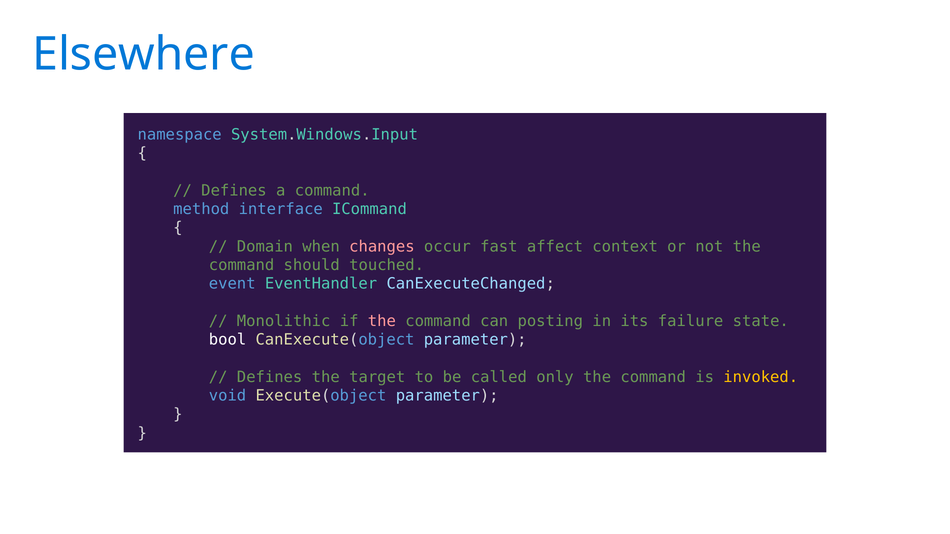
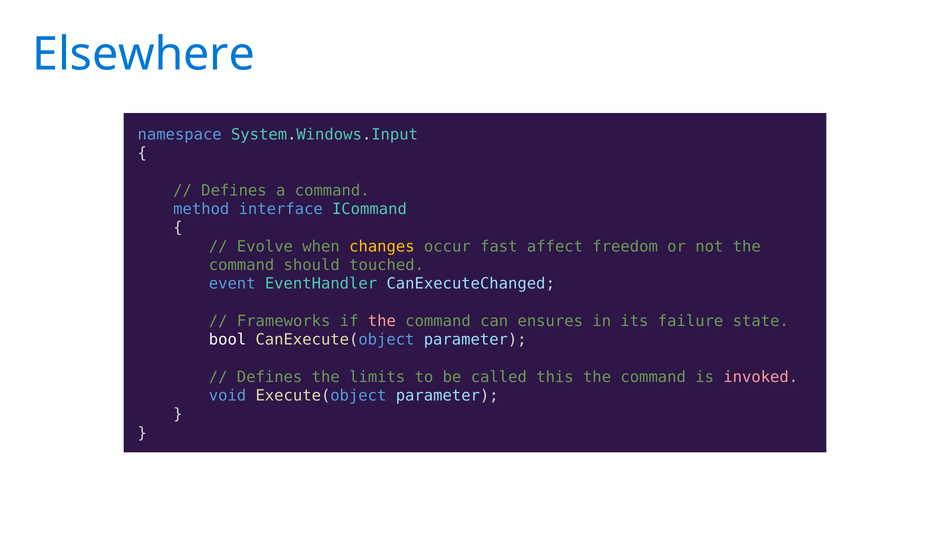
Domain: Domain -> Evolve (265, 247)
changes colour: pink -> yellow (382, 247)
context: context -> freedom (625, 247)
Monolithic: Monolithic -> Frameworks (284, 321)
posting: posting -> ensures (550, 321)
target: target -> limits (377, 377)
only: only -> this (555, 377)
invoked colour: yellow -> pink (761, 377)
